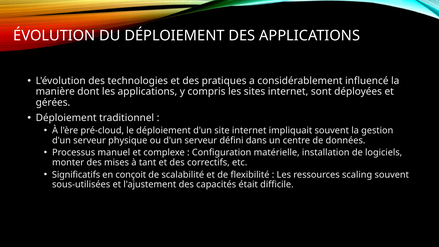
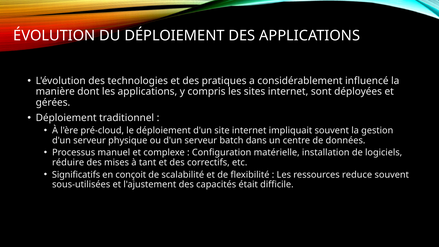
défini: défini -> batch (231, 140)
monter: monter -> réduire (68, 162)
scaling: scaling -> reduce (357, 175)
